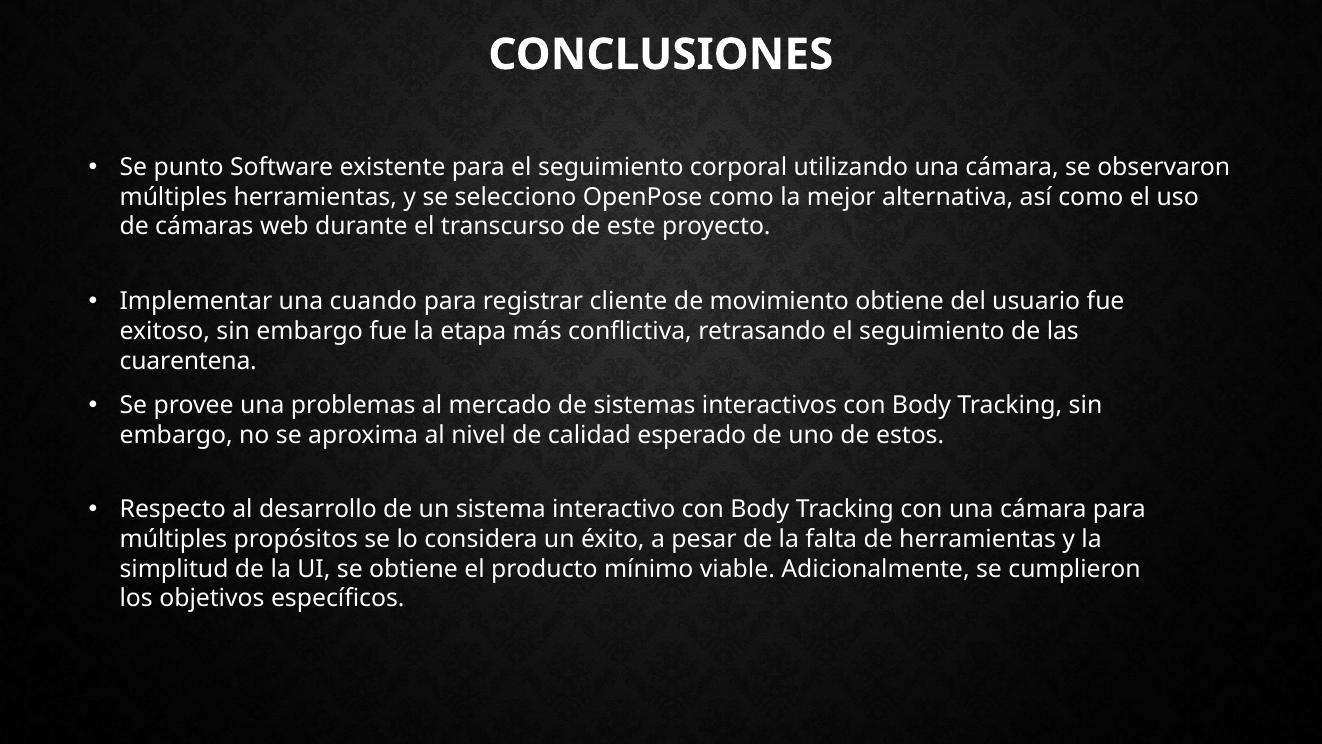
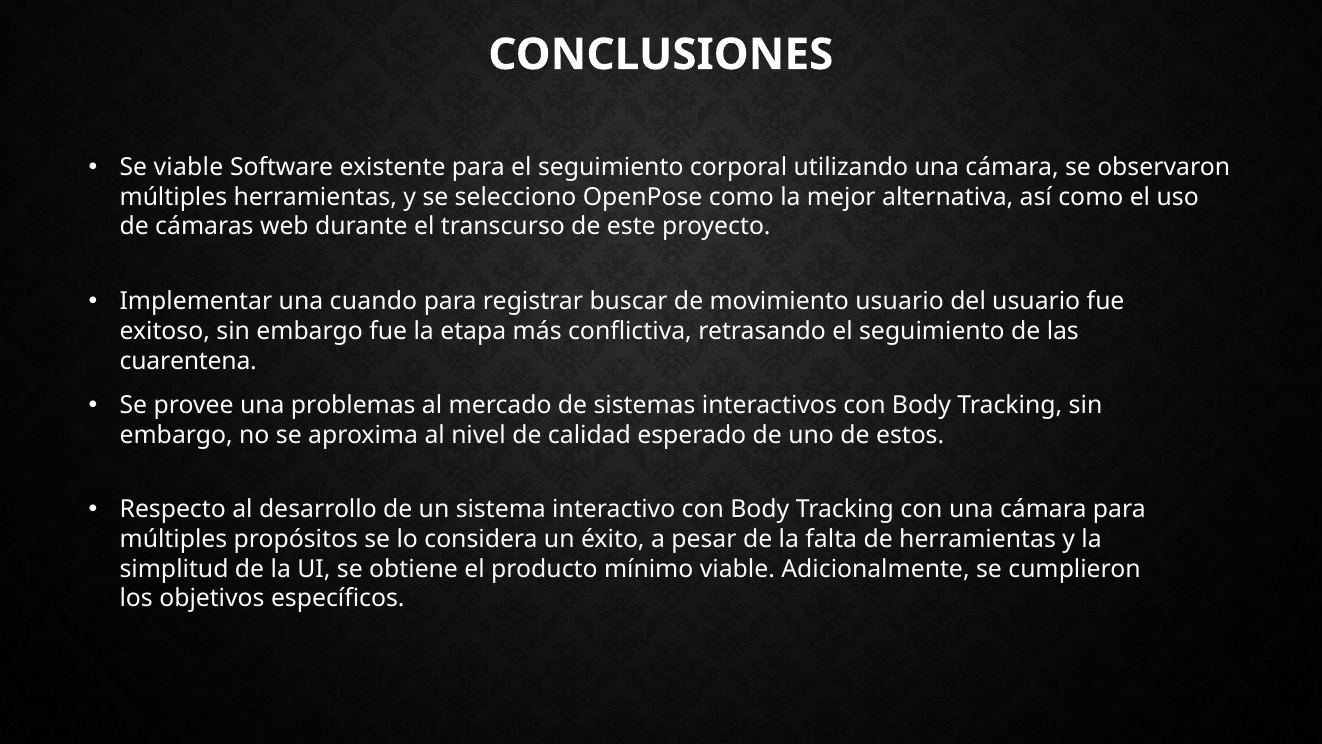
Se punto: punto -> viable (188, 167)
cliente: cliente -> buscar (629, 301)
movimiento obtiene: obtiene -> usuario (900, 301)
